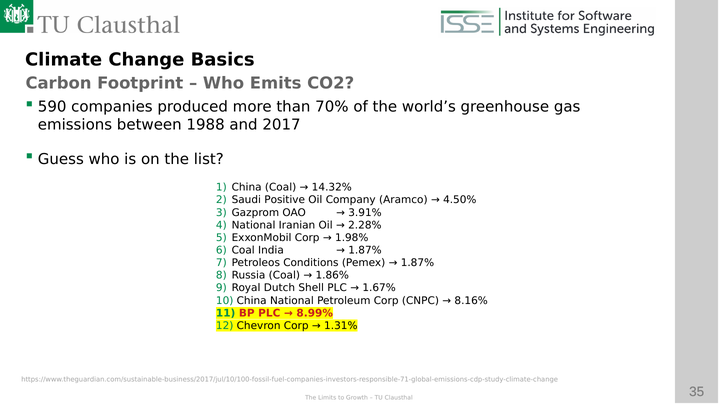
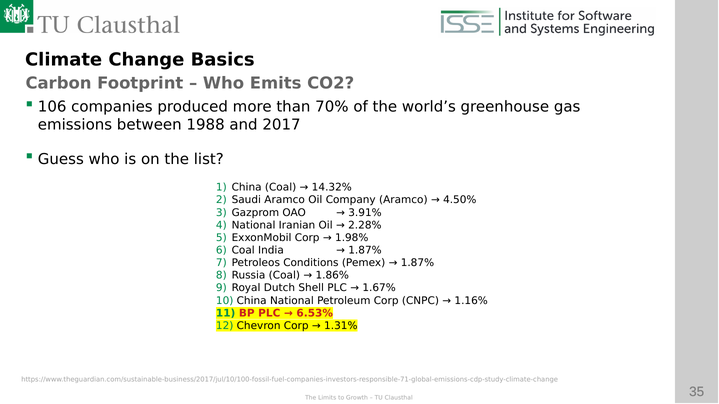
590: 590 -> 106 (52, 107)
Saudi Positive: Positive -> Aramco (285, 200)
8.16%: 8.16% -> 1.16% (471, 301)
8.99%: 8.99% -> 6.53% (315, 314)
